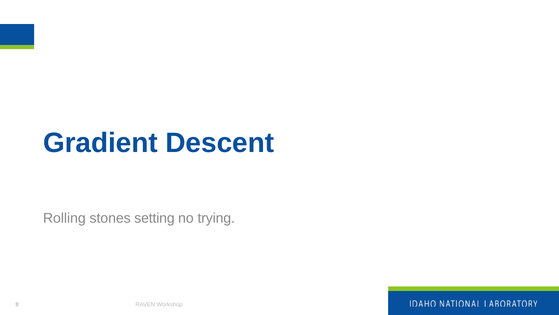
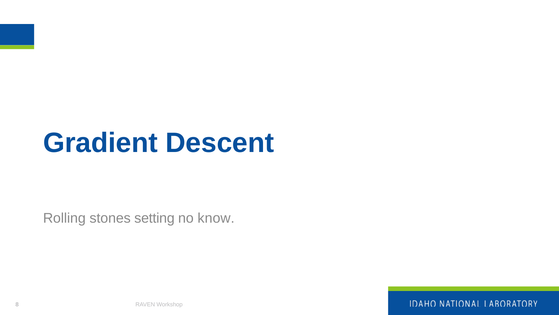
trying: trying -> know (216, 218)
